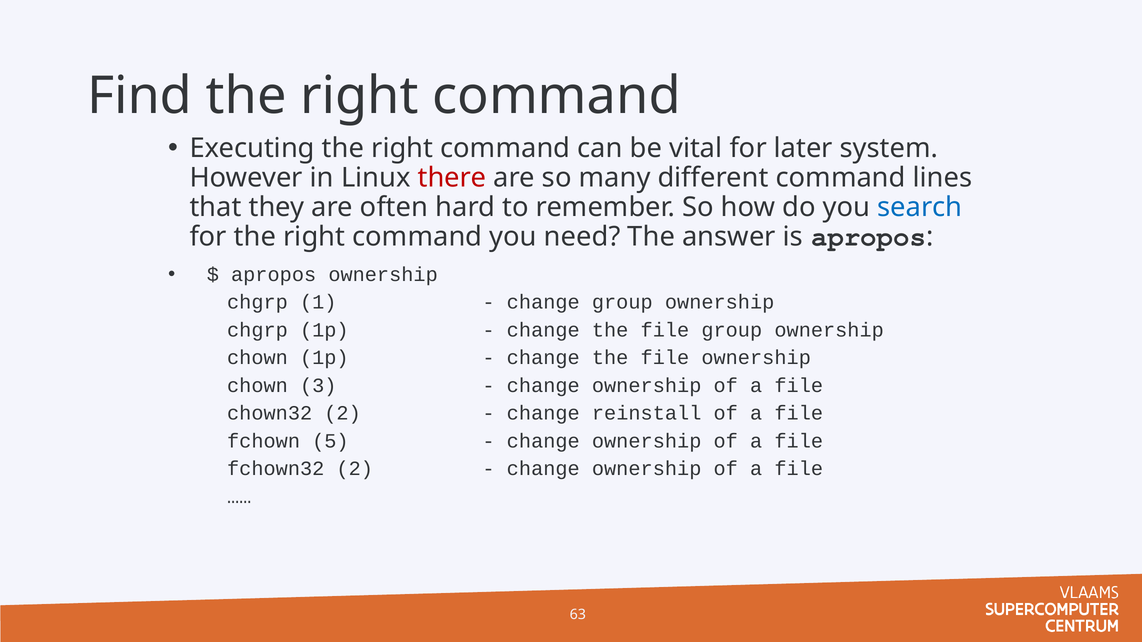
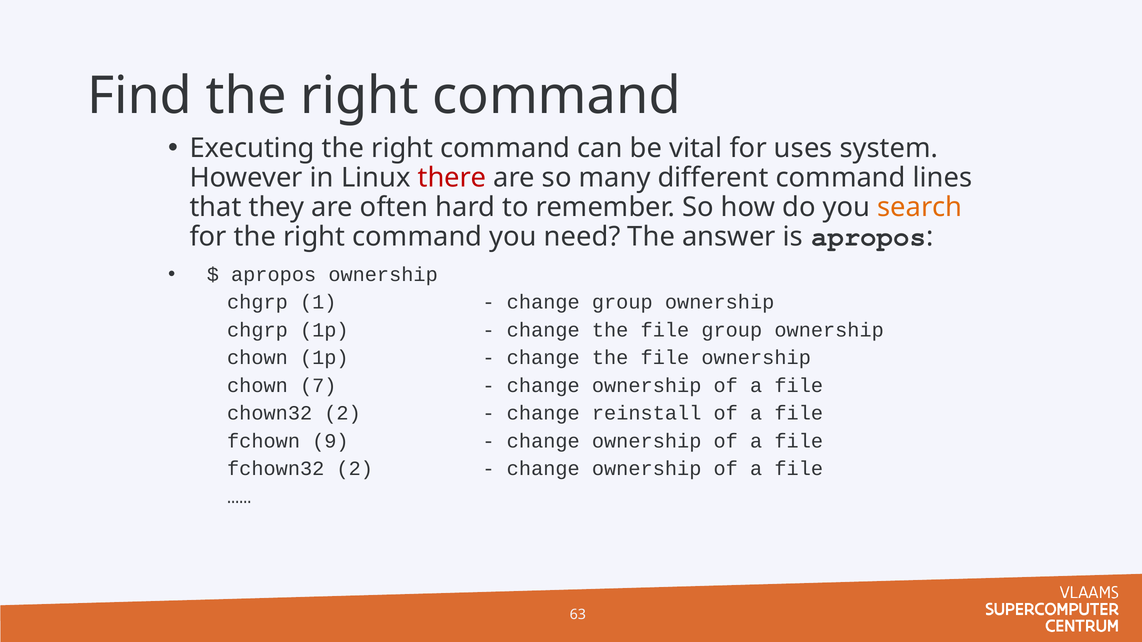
later: later -> uses (803, 148)
search colour: blue -> orange (920, 207)
3: 3 -> 7 (318, 386)
5: 5 -> 9 (330, 441)
